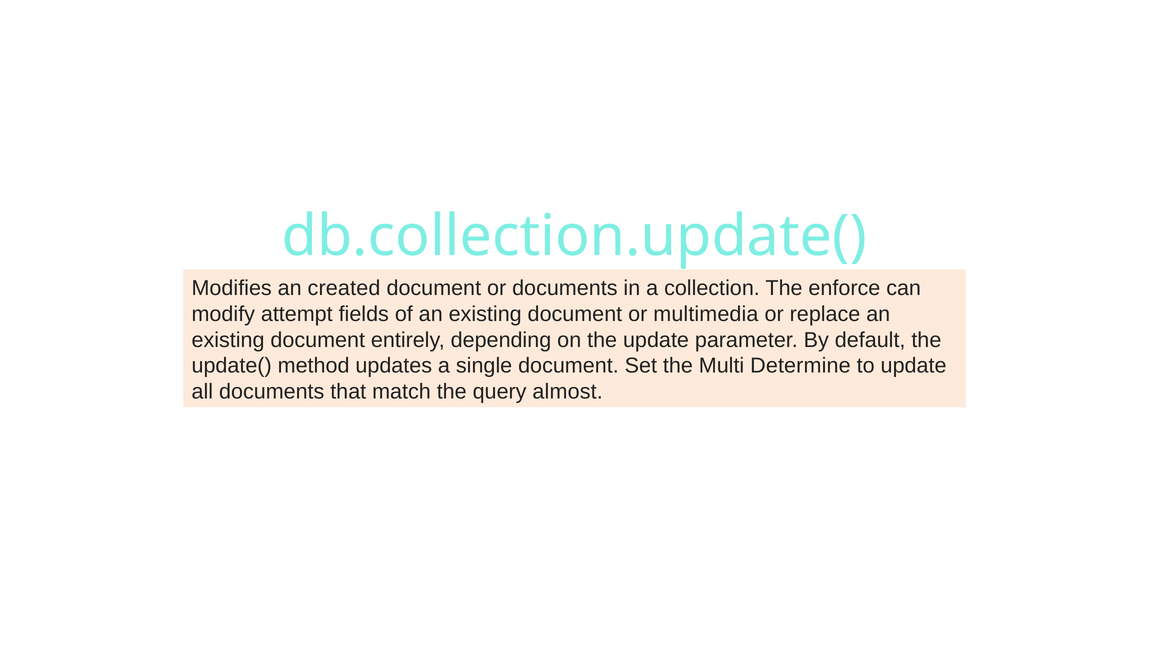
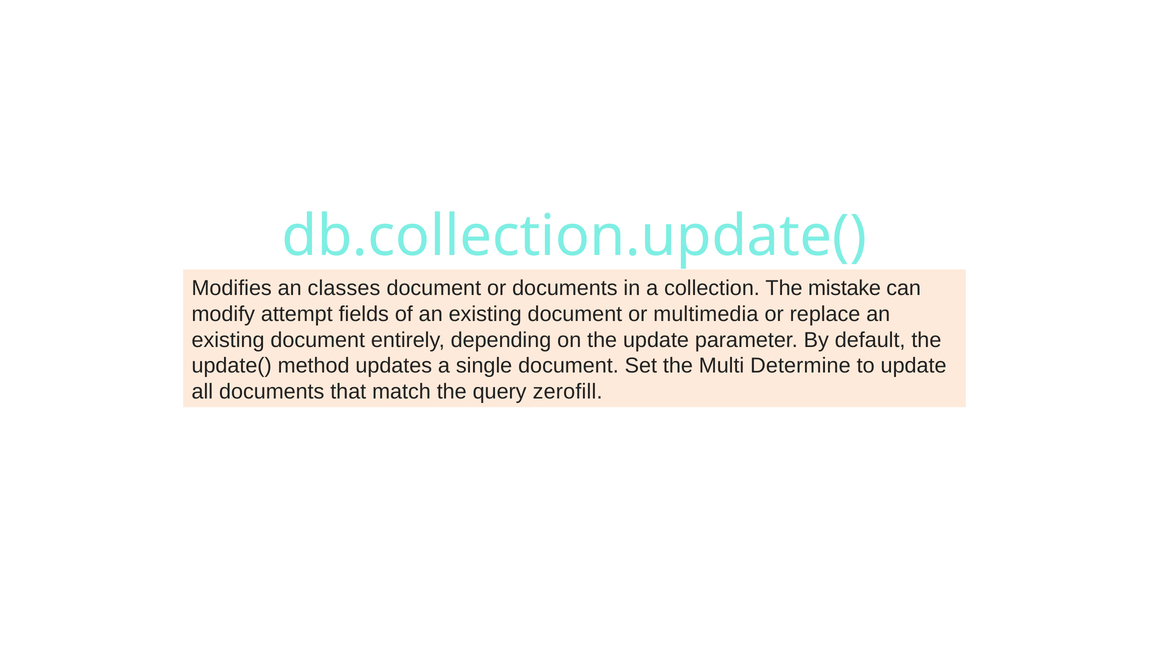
created: created -> classes (344, 288)
enforce: enforce -> mistake (845, 288)
almost: almost -> zerofill (568, 392)
